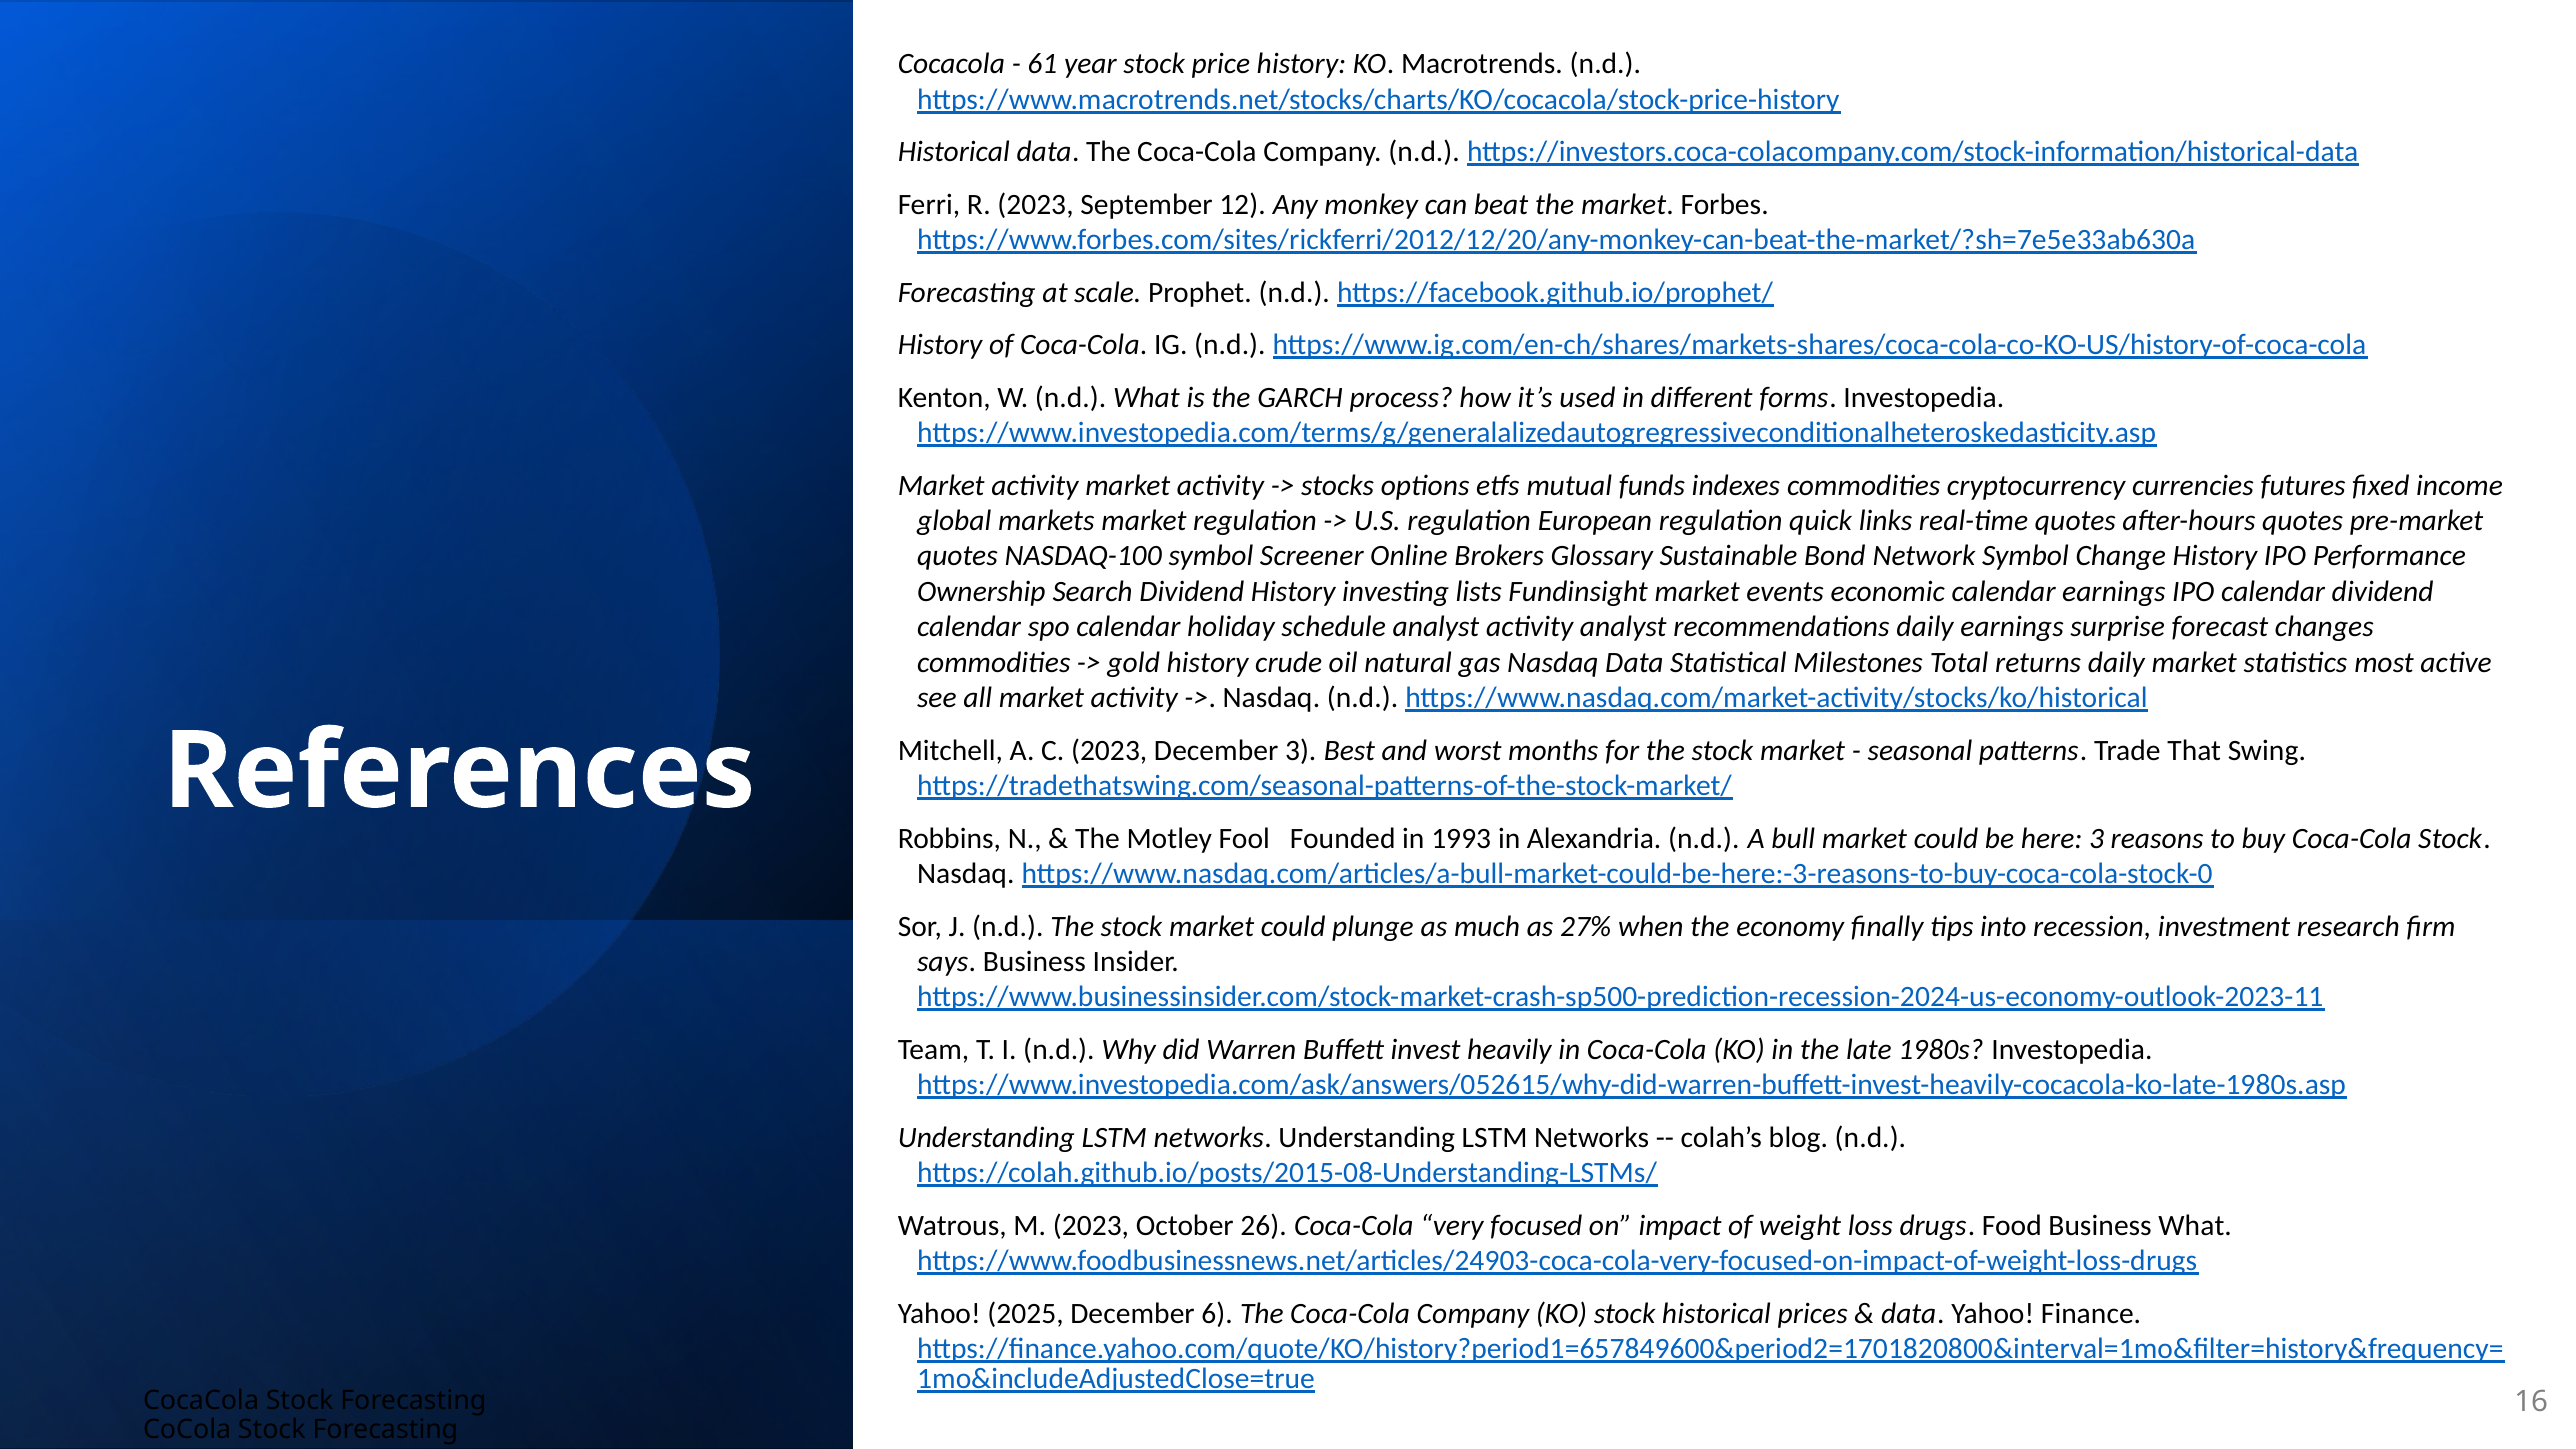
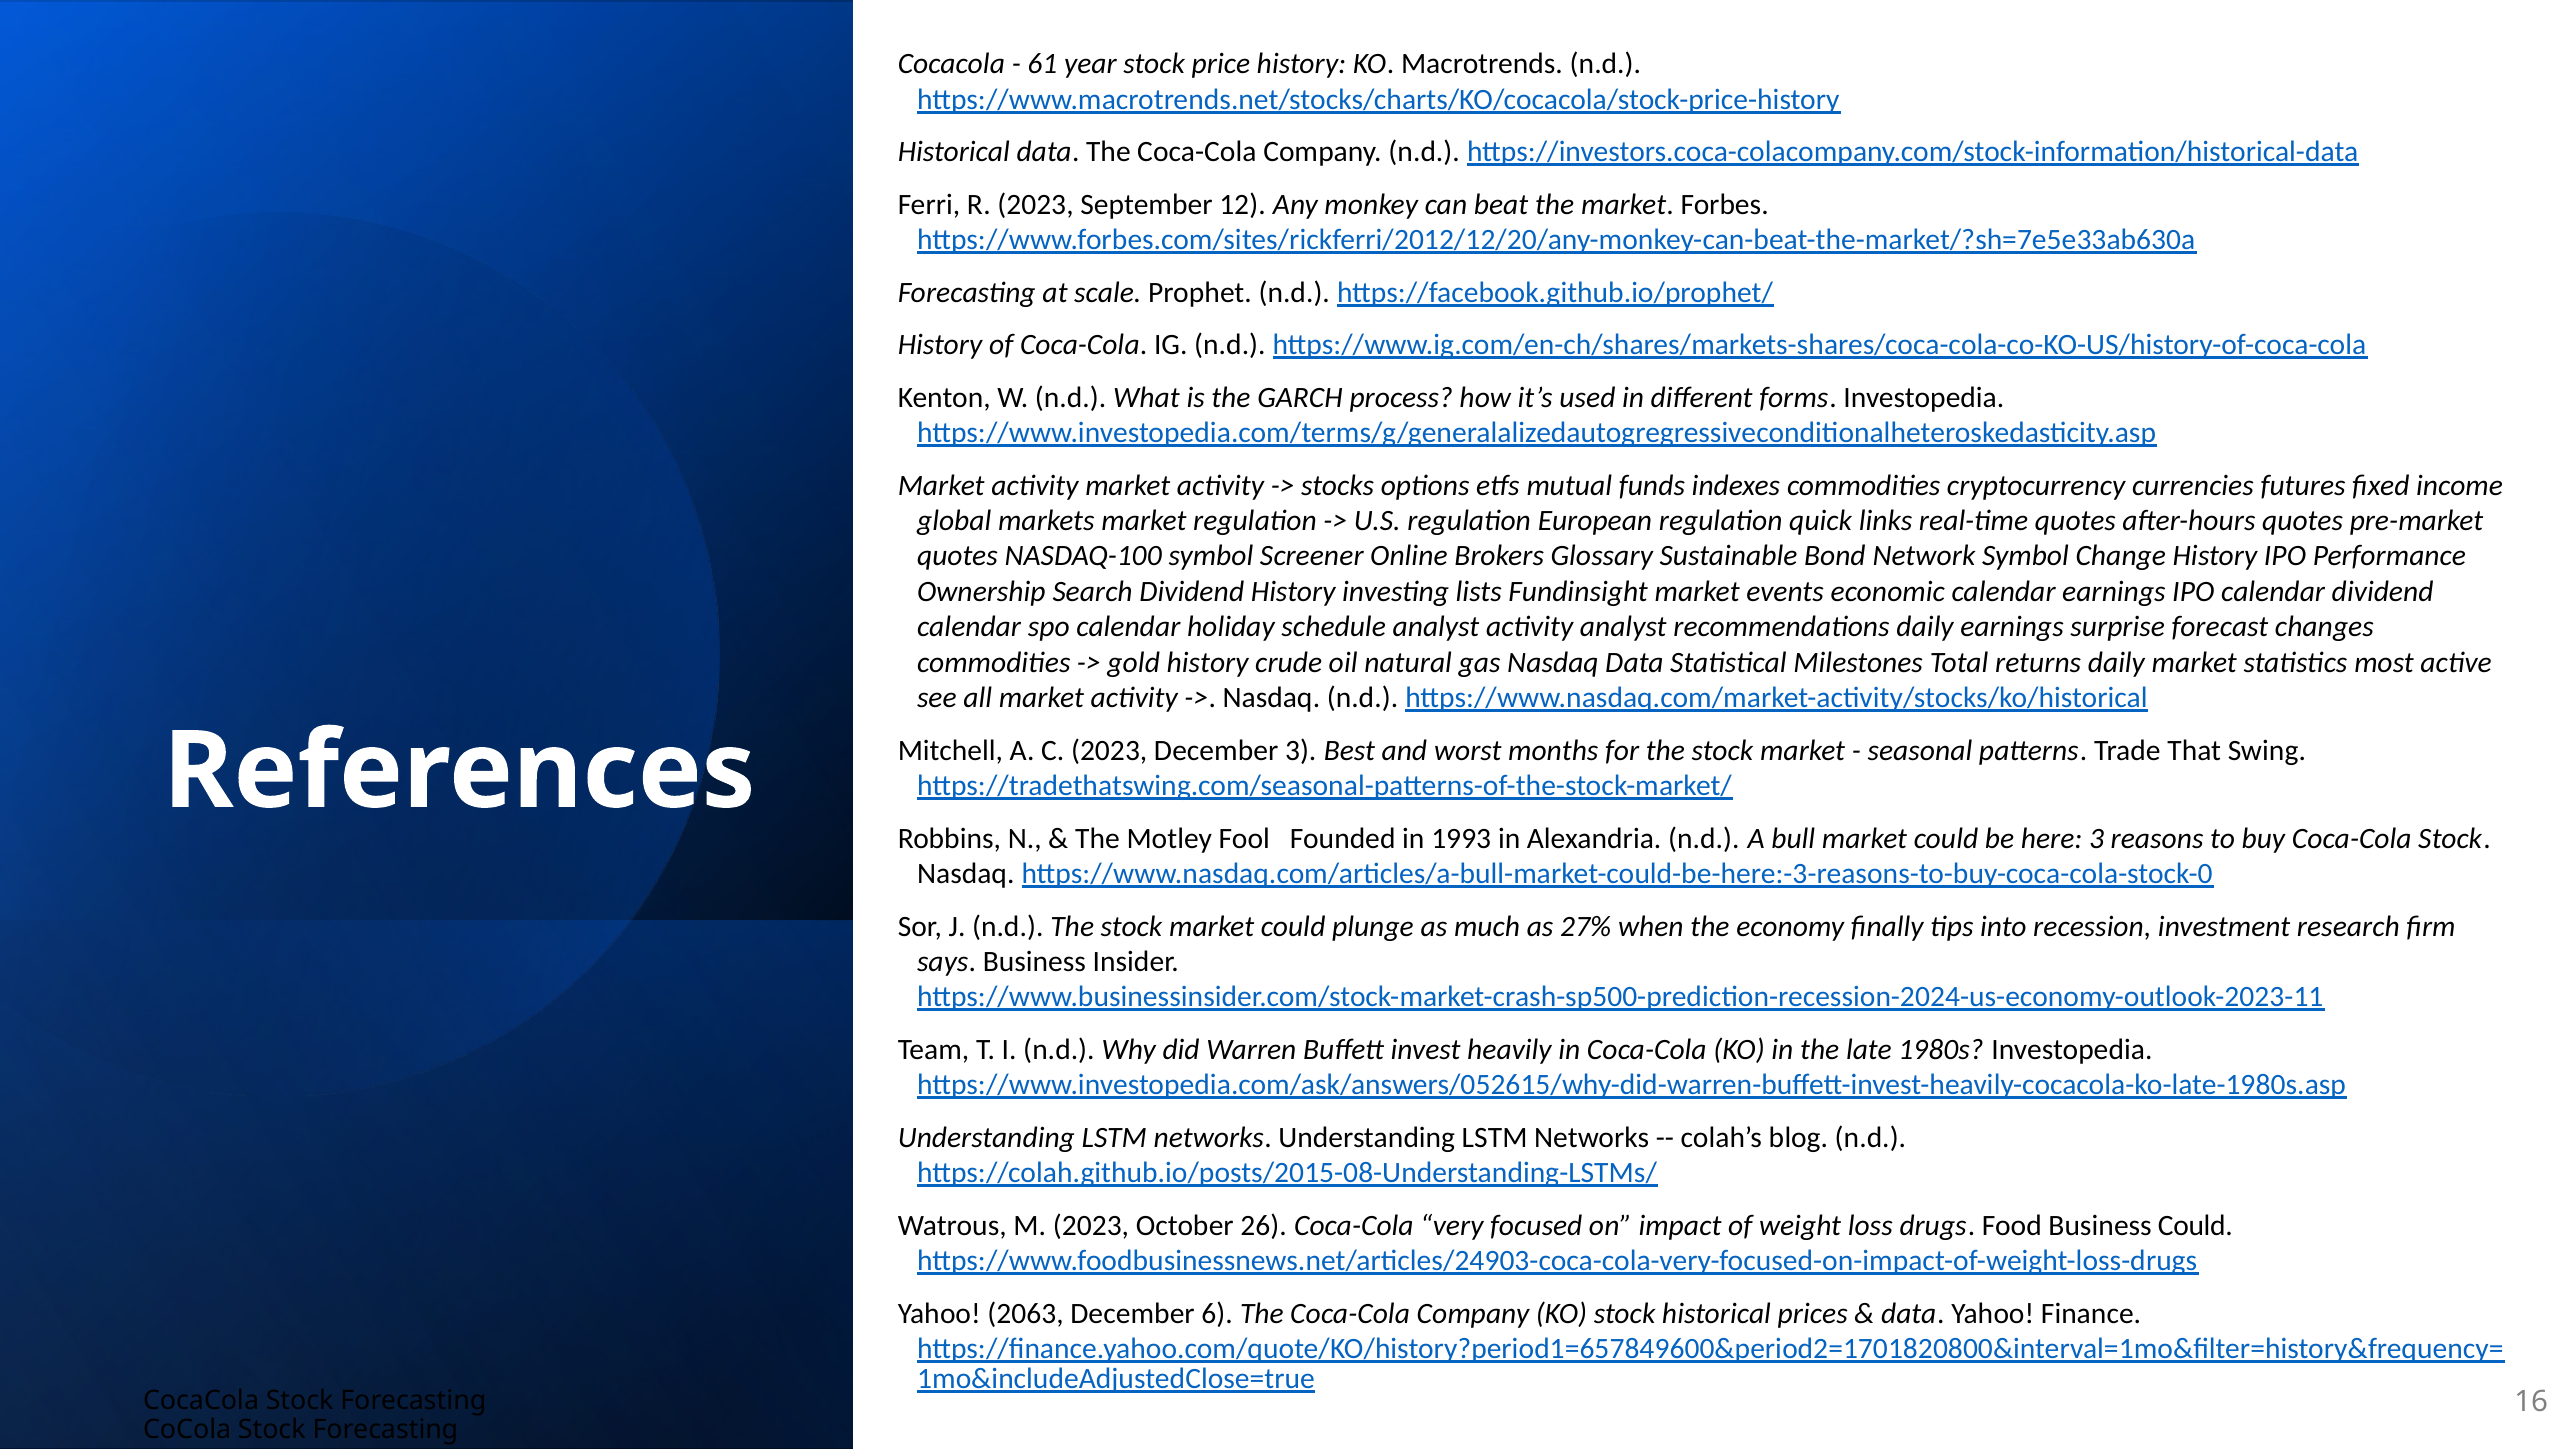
Business What: What -> Could (2195, 1226)
2025: 2025 -> 2063 (1026, 1314)
